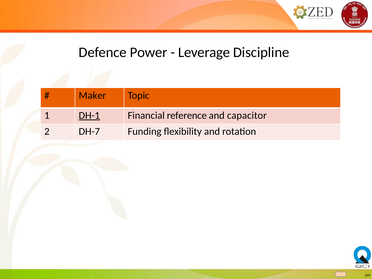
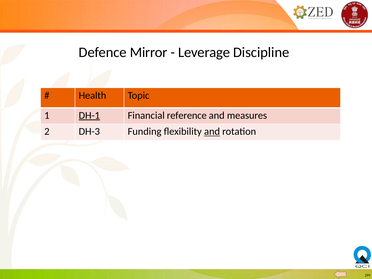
Power: Power -> Mirror (149, 52)
Maker: Maker -> Health (92, 96)
capacitor: capacitor -> measures (247, 115)
DH-7: DH-7 -> DH-3 (89, 132)
and underline: none -> present (212, 132)
